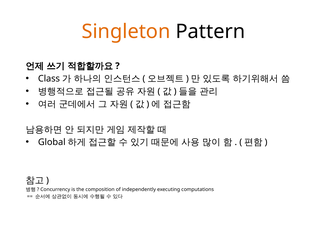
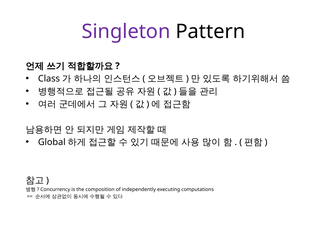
Singleton colour: orange -> purple (126, 32)
